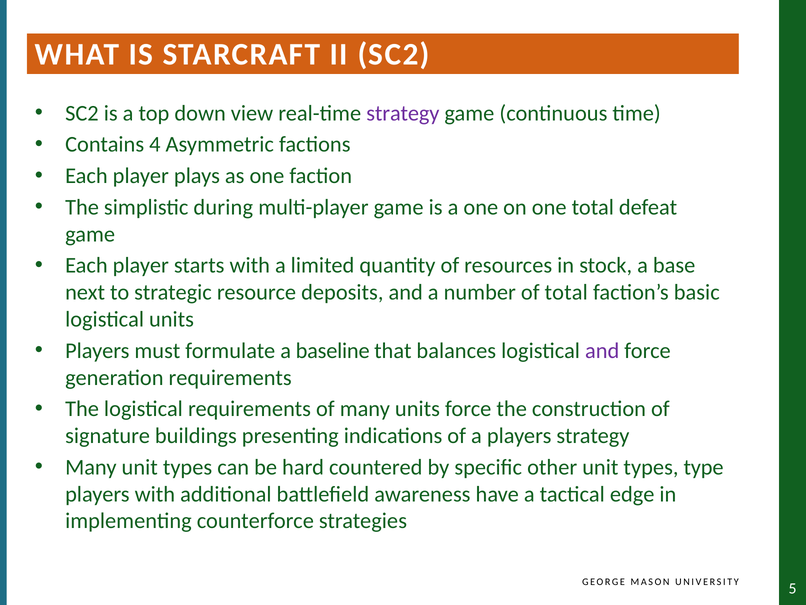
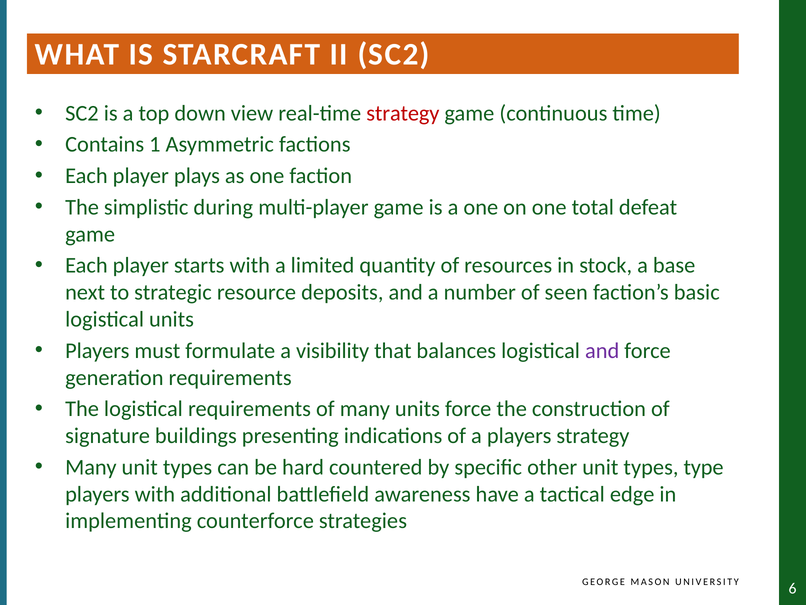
strategy colour: purple -> red (403, 113)
4: 4 -> 1 (155, 144)
of total: total -> seen (566, 292)
baseline: baseline -> visibility (333, 350)
5: 5 -> 6 (793, 588)
